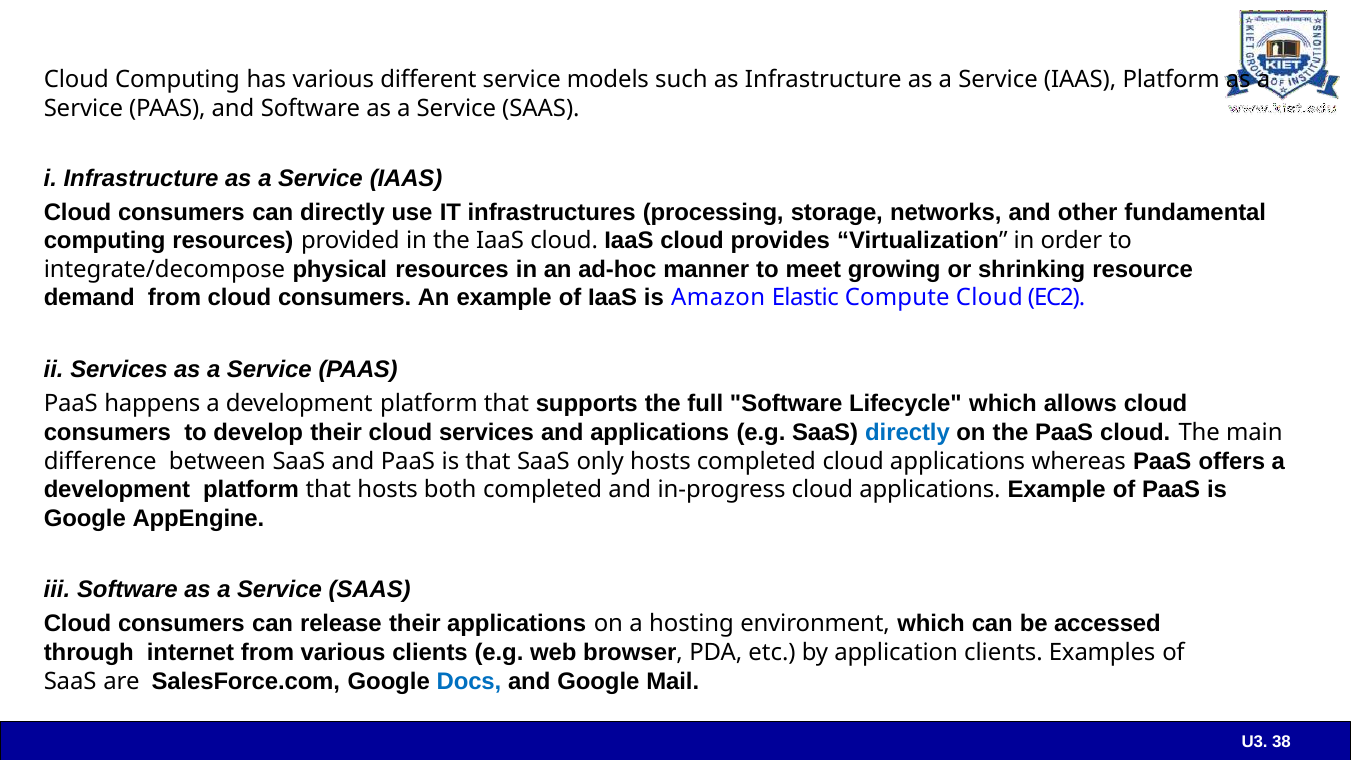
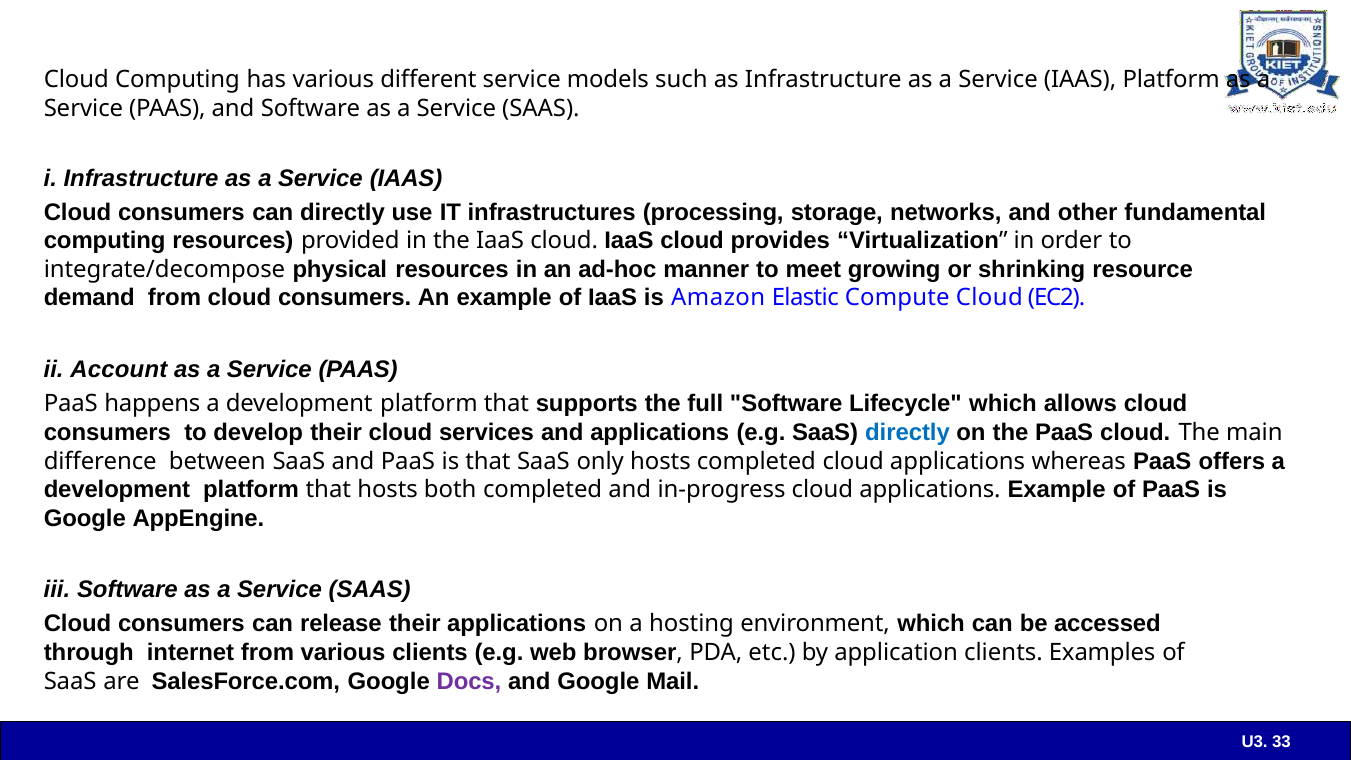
Services: Services -> Account (119, 369)
Docs colour: blue -> purple (469, 681)
38: 38 -> 33 (1281, 742)
